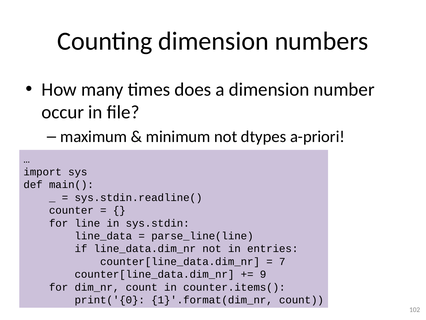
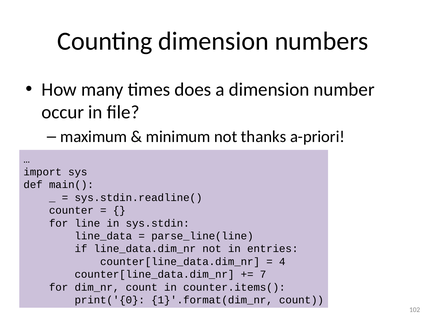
dtypes: dtypes -> thanks (264, 137)
7: 7 -> 4 (282, 261)
9: 9 -> 7 (263, 274)
